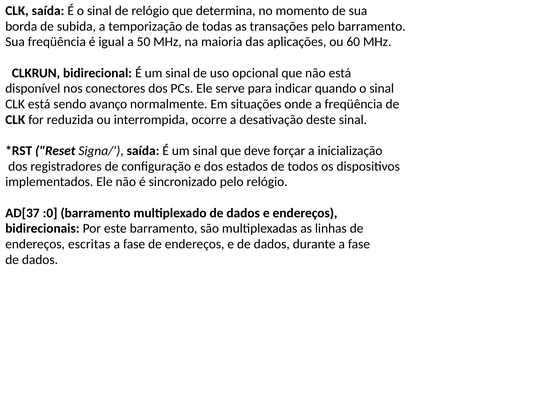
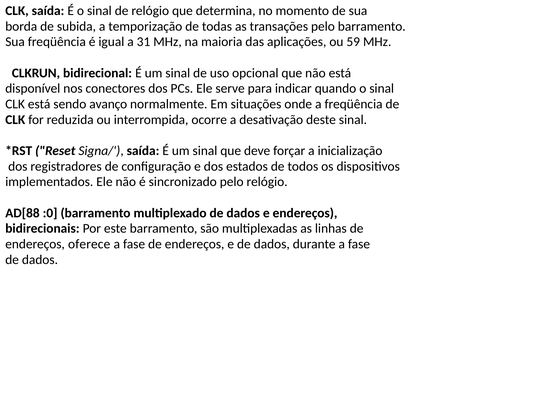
50: 50 -> 31 (144, 42)
60: 60 -> 59 (353, 42)
AD[37: AD[37 -> AD[88 (22, 213)
escritas: escritas -> oferece (89, 244)
